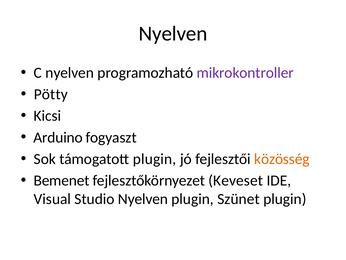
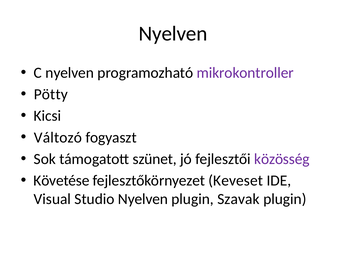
Arduino: Arduino -> Változó (58, 137)
támogatott plugin: plugin -> szünet (155, 159)
közösség colour: orange -> purple (282, 159)
Bemenet: Bemenet -> Követése (61, 180)
Szünet: Szünet -> Szavak (238, 199)
